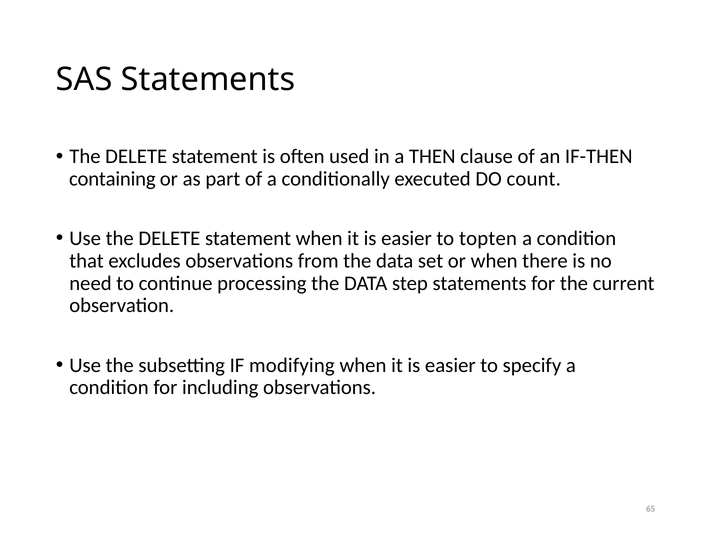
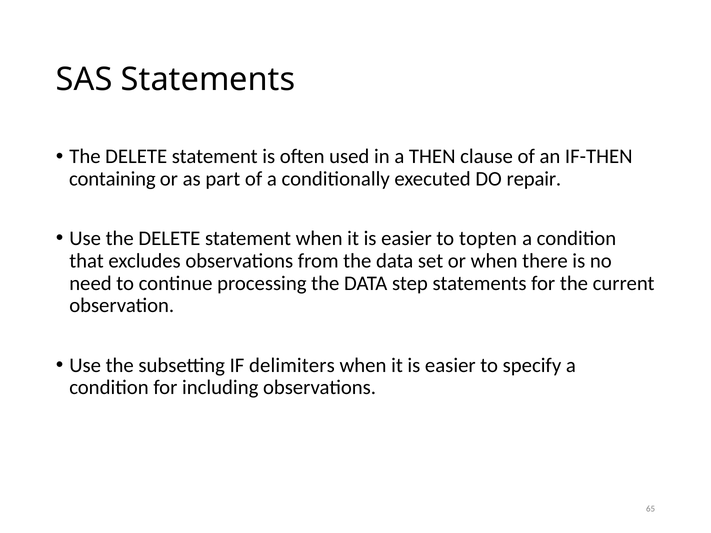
count: count -> repair (534, 179)
modifying: modifying -> delimiters (292, 365)
